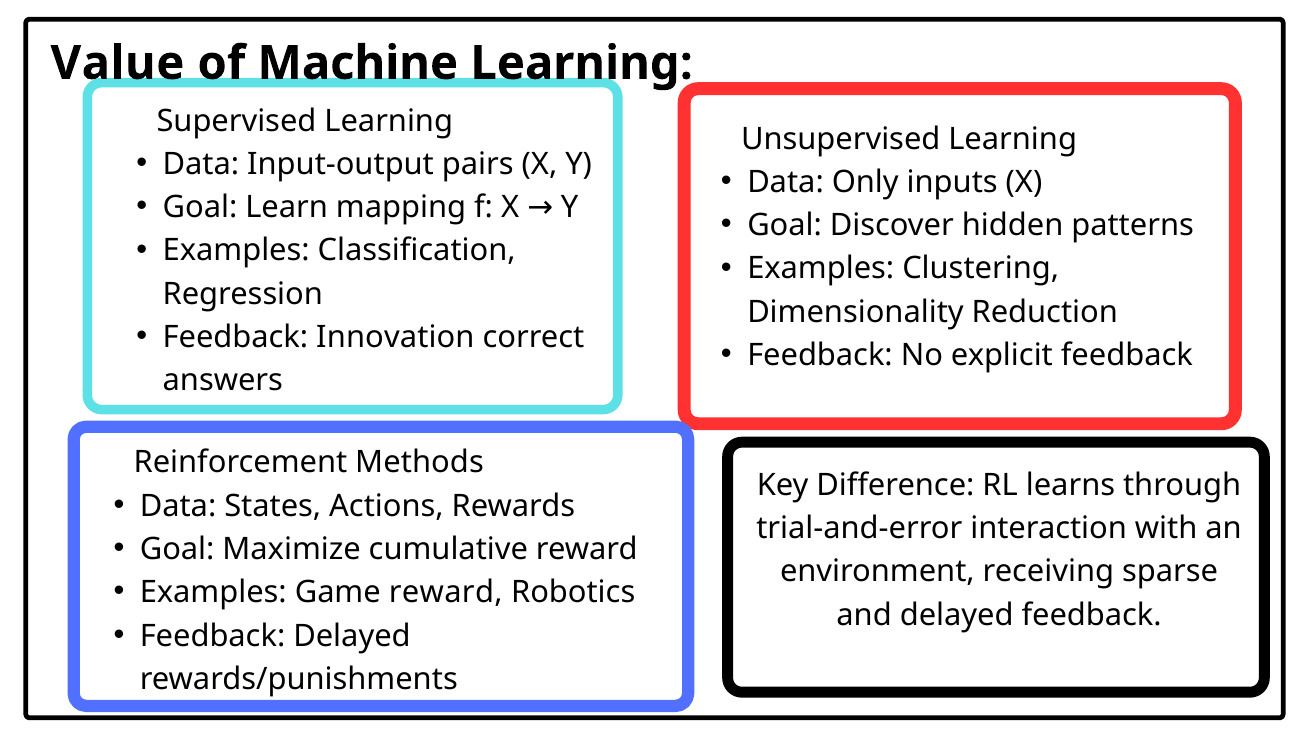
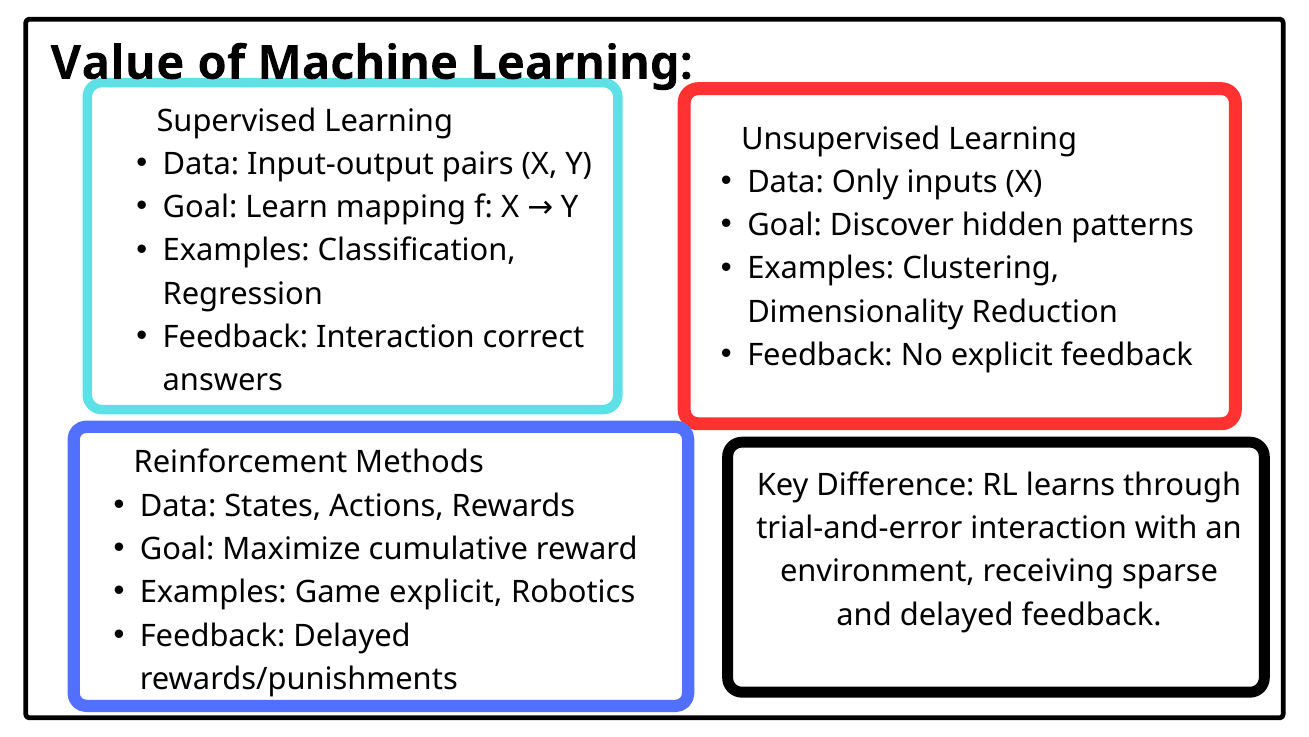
Feedback Innovation: Innovation -> Interaction (395, 337)
Game reward: reward -> explicit (446, 592)
